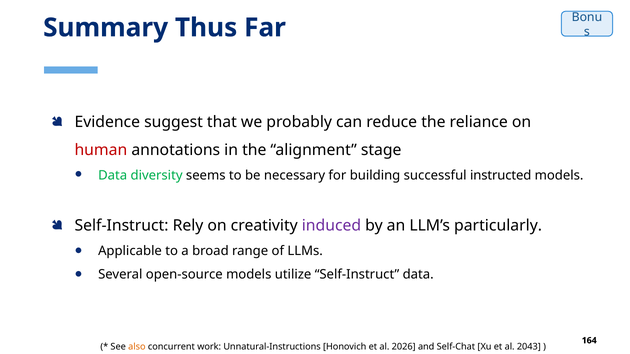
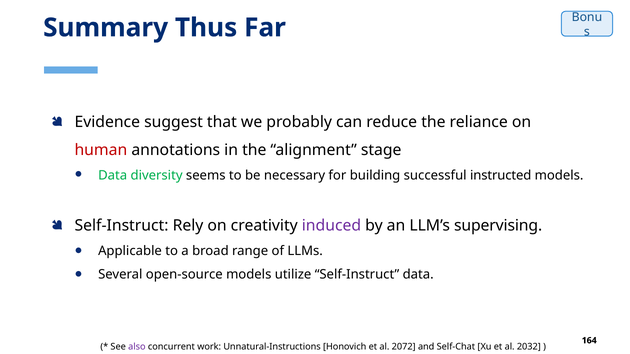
particularly: particularly -> supervising (498, 226)
also colour: orange -> purple (137, 347)
2026: 2026 -> 2072 (404, 347)
2043: 2043 -> 2032 (529, 347)
